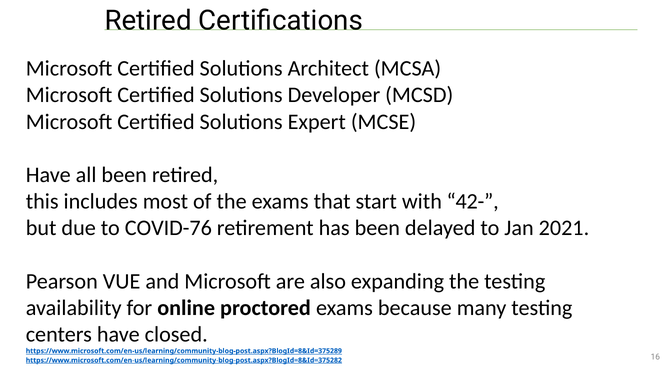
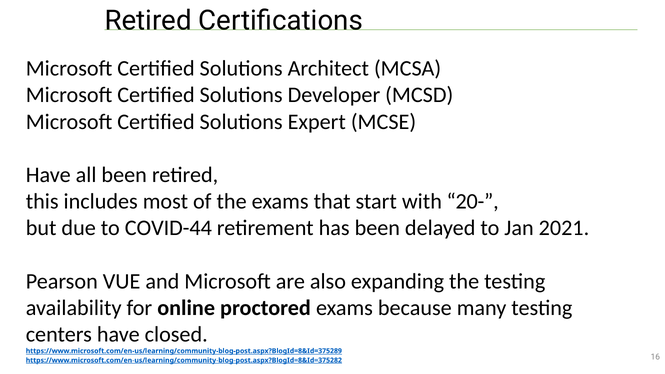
42-: 42- -> 20- (473, 202)
COVID-76: COVID-76 -> COVID-44 (168, 228)
